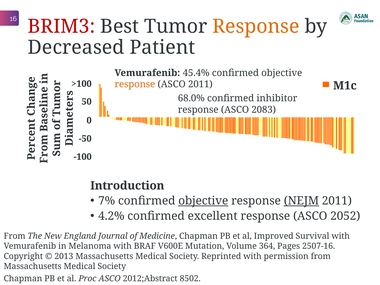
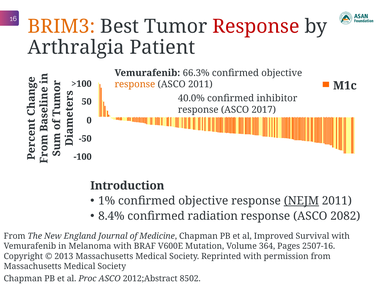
BRIM3 colour: red -> orange (61, 26)
Response colour: orange -> red (256, 26)
Decreased: Decreased -> Arthralgia (76, 47)
45.4%: 45.4% -> 66.3% (196, 73)
68.0%: 68.0% -> 40.0% (191, 98)
2083: 2083 -> 2017 (264, 110)
7%: 7% -> 1% (107, 201)
objective underline: present -> none (203, 201)
4.2%: 4.2% -> 8.4% (111, 216)
excellent: excellent -> radiation (213, 216)
2052: 2052 -> 2082 (345, 216)
